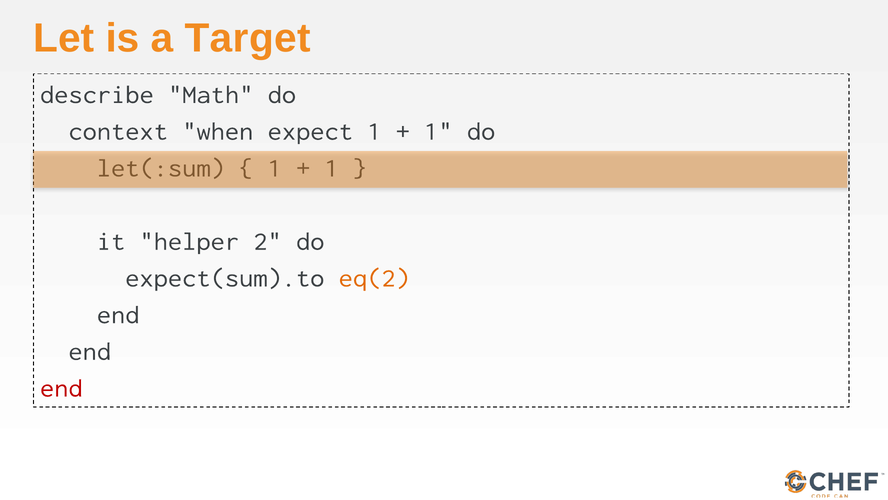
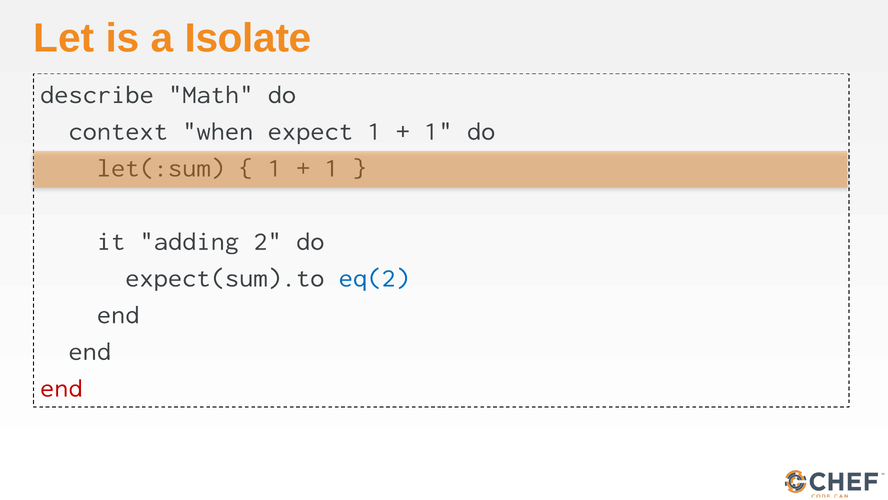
Target: Target -> Isolate (248, 38)
helper: helper -> adding (189, 241)
eq(2 colour: orange -> blue (374, 278)
